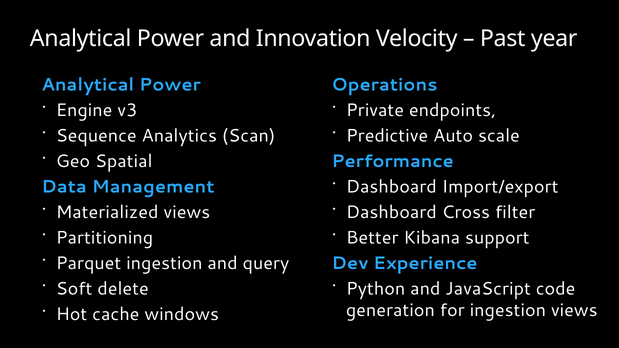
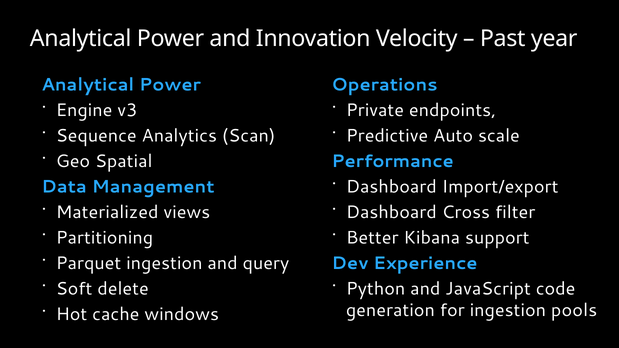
ingestion views: views -> pools (574, 311)
